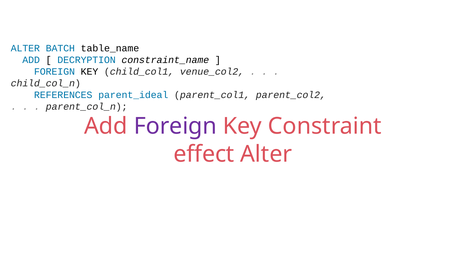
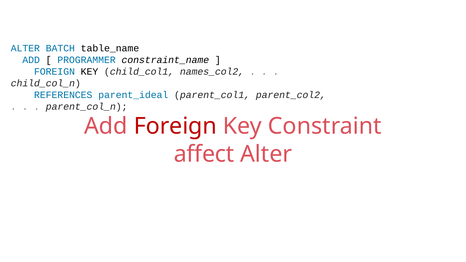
DECRYPTION: DECRYPTION -> PROGRAMMER (87, 60)
venue_col2: venue_col2 -> names_col2 (212, 72)
Foreign colour: purple -> red (175, 126)
effect: effect -> affect (204, 154)
